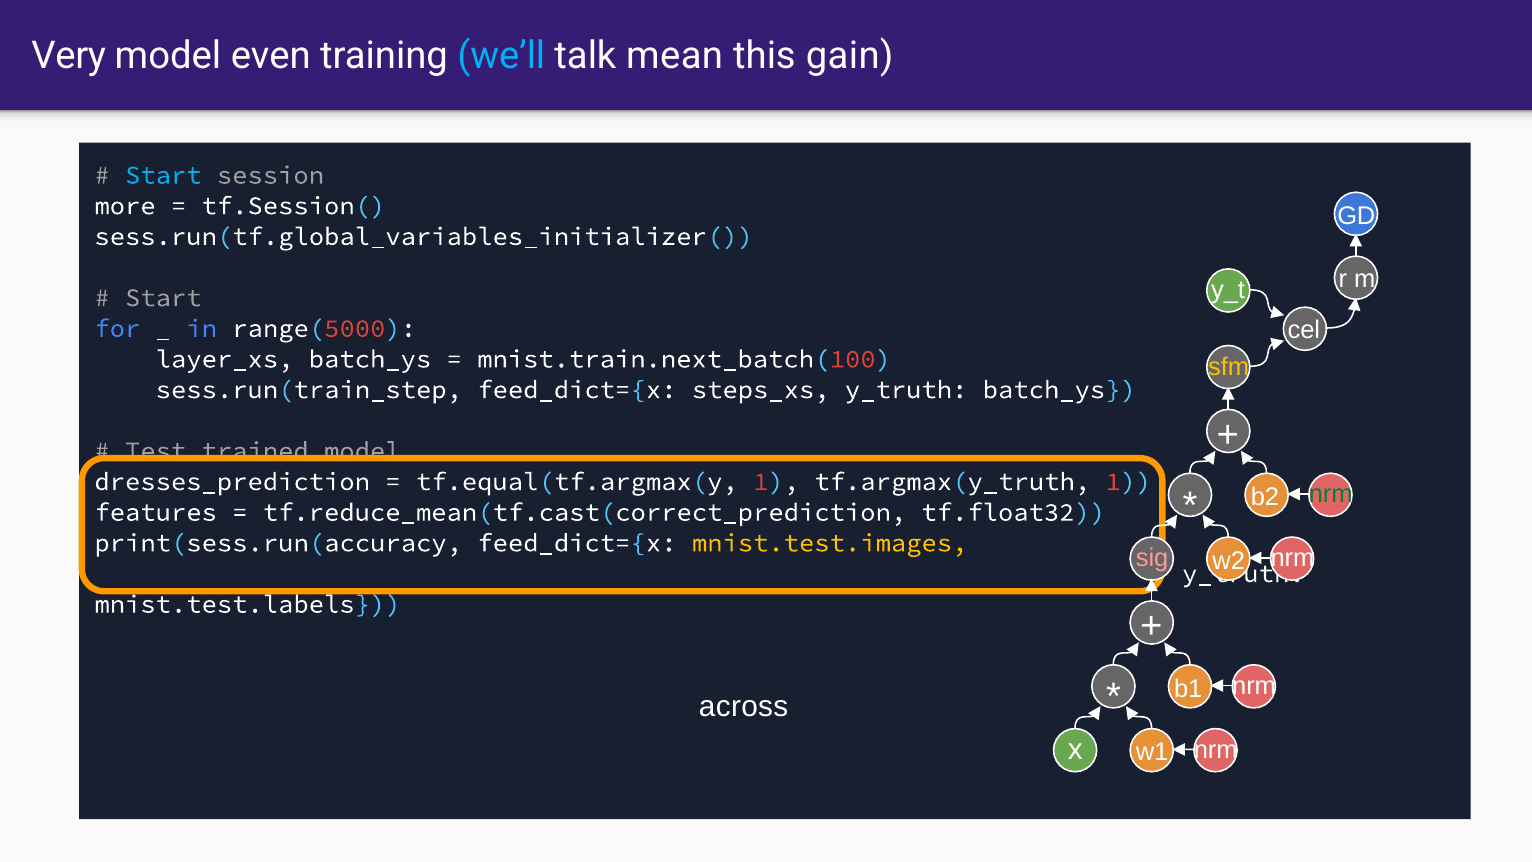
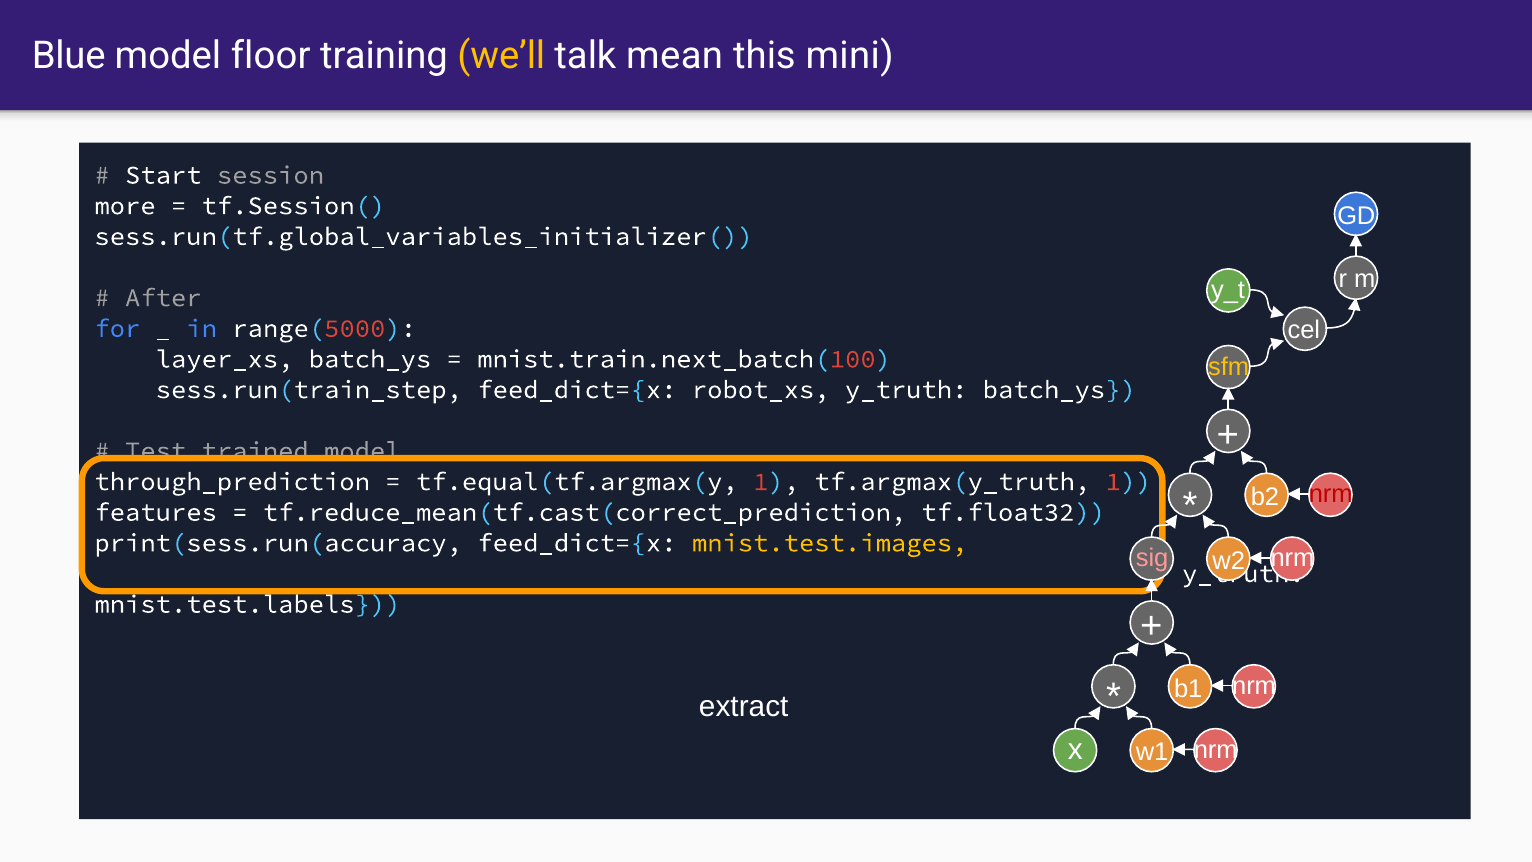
Very: Very -> Blue (69, 56)
even: even -> floor (271, 56)
we’ll colour: light blue -> yellow (501, 56)
gain: gain -> mini (850, 56)
Start colour: light blue -> white (163, 175)
Start: Start -> After (163, 298)
steps_xs: steps_xs -> robot_xs (761, 390)
dresses_prediction: dresses_prediction -> through_prediction (232, 482)
nrm colour: green -> red (1331, 494)
across: across -> extract (744, 706)
